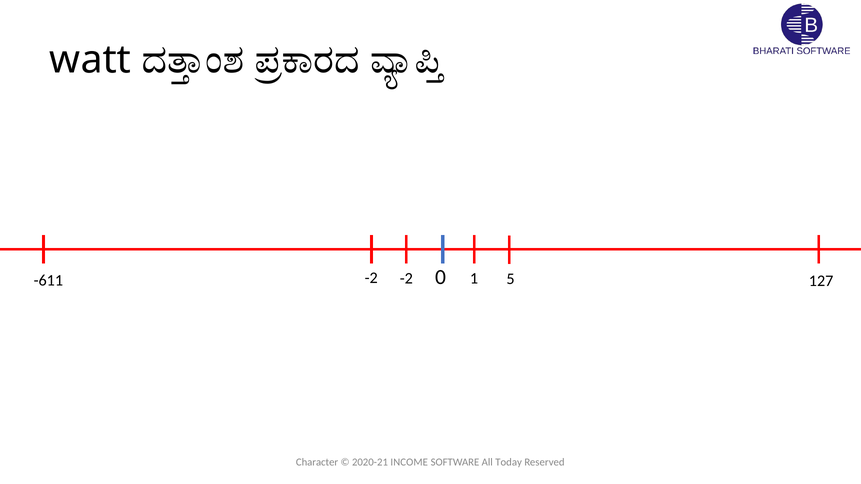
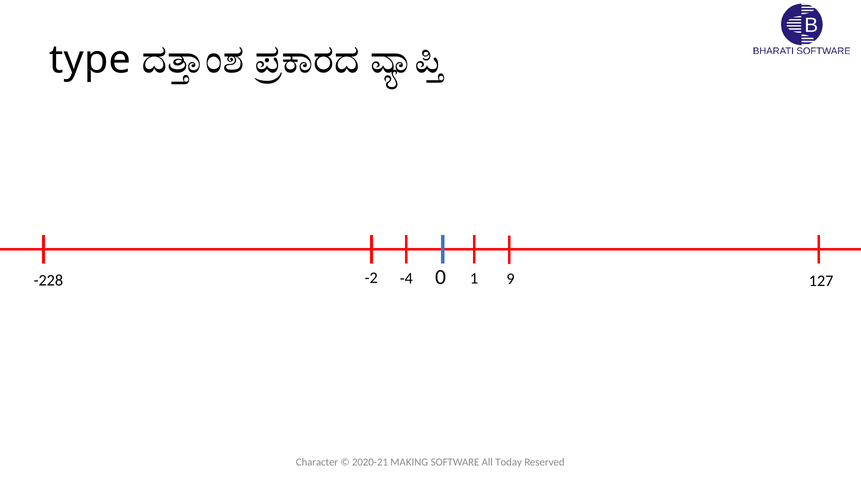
watt: watt -> type (90, 60)
-2: -2 -> -4 (406, 278)
-611: -611 -> -228 (48, 281)
5: 5 -> 9 (510, 279)
INCOME: INCOME -> MAKING (409, 462)
